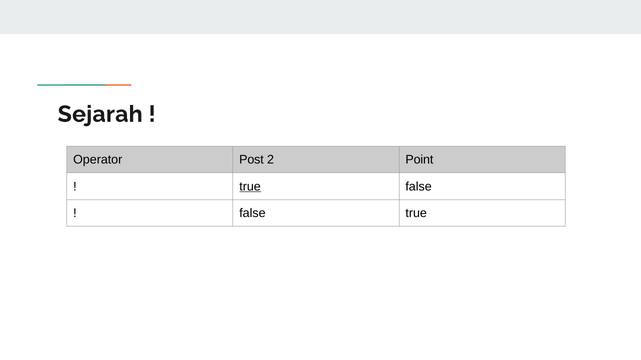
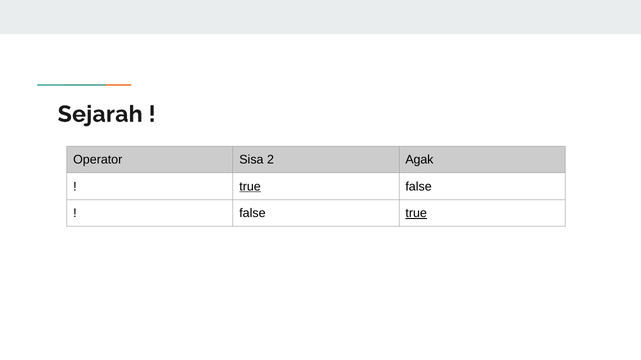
Post: Post -> Sisa (251, 160)
Point: Point -> Agak (419, 160)
true underline: none -> present (416, 214)
